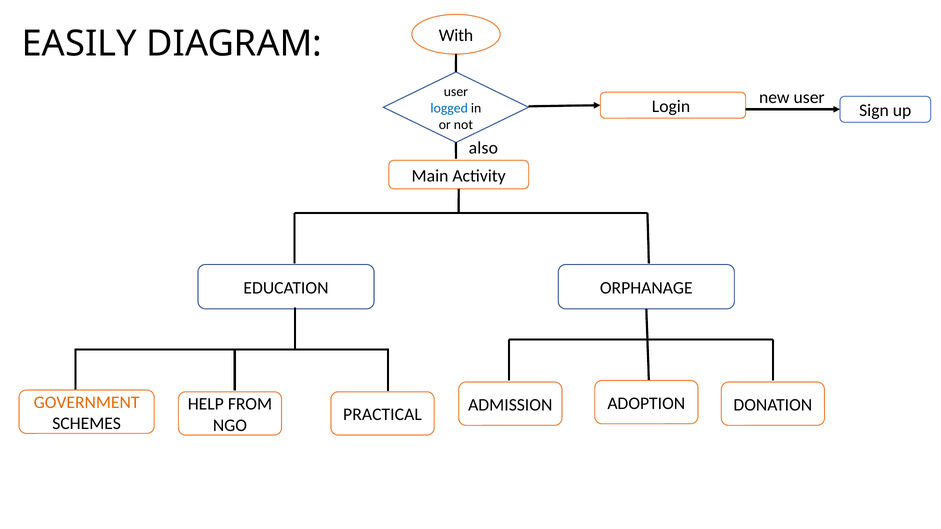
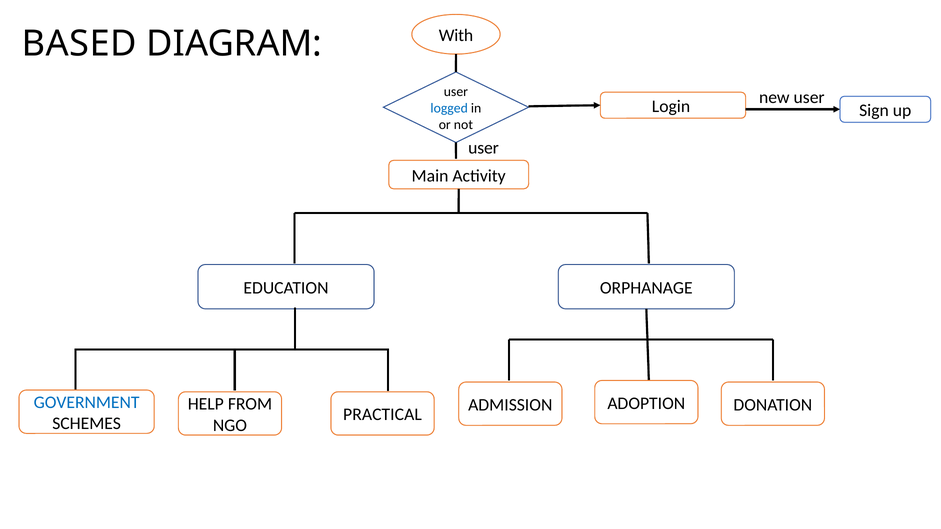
EASILY: EASILY -> BASED (79, 44)
also: also -> user (484, 148)
GOVERNMENT colour: orange -> blue (87, 403)
